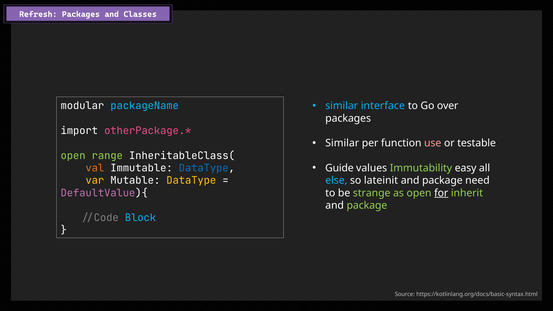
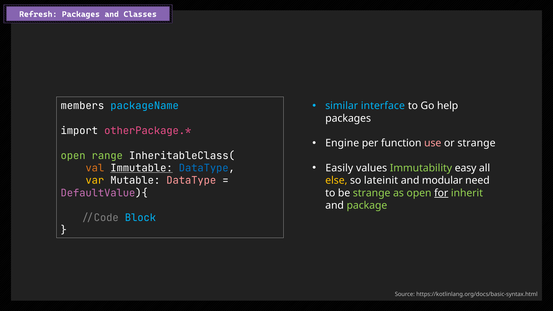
over: over -> help (448, 106)
modular: modular -> members (82, 106)
Similar: Similar -> Engine (342, 143)
or testable: testable -> strange (476, 143)
Guide: Guide -> Easily (339, 168)
Immutable underline: none -> present (142, 168)
DataType colour: yellow -> pink (191, 181)
else colour: light blue -> yellow (336, 181)
package: package -> modular (442, 181)
